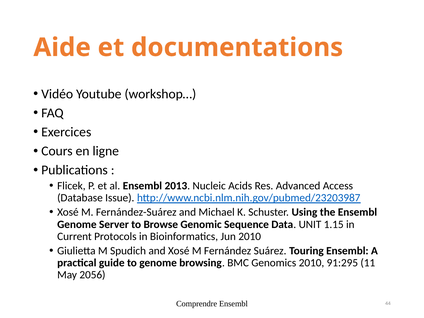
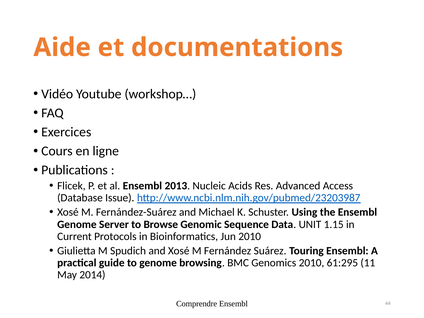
91:295: 91:295 -> 61:295 (342, 263)
2056: 2056 -> 2014 (92, 275)
